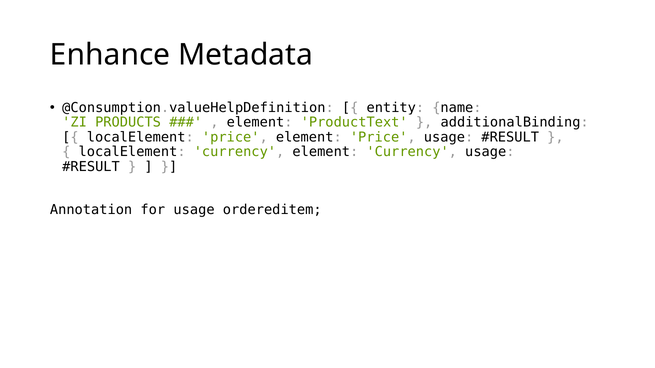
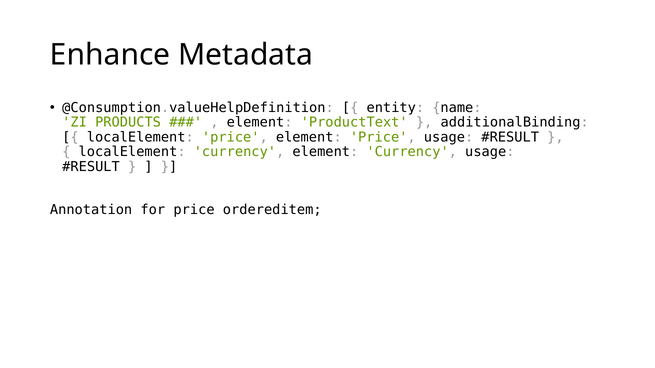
for usage: usage -> price (194, 210)
